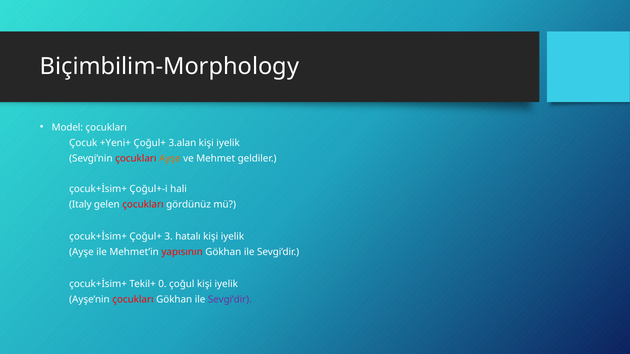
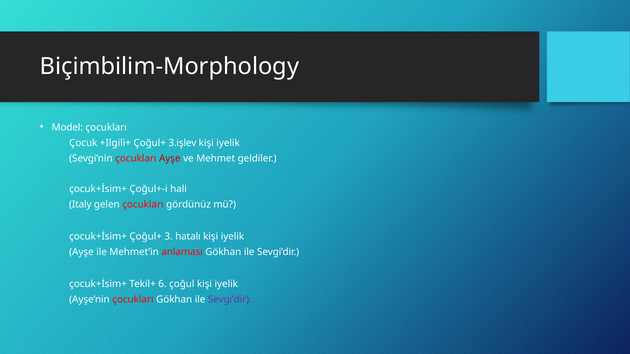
+Yeni+: +Yeni+ -> +Ilgili+ (115, 143)
3.alan: 3.alan -> 3.işlev (182, 143)
Ayşe colour: orange -> red (170, 158)
yapısının: yapısının -> anlaması (182, 252)
0: 0 -> 6 (162, 284)
